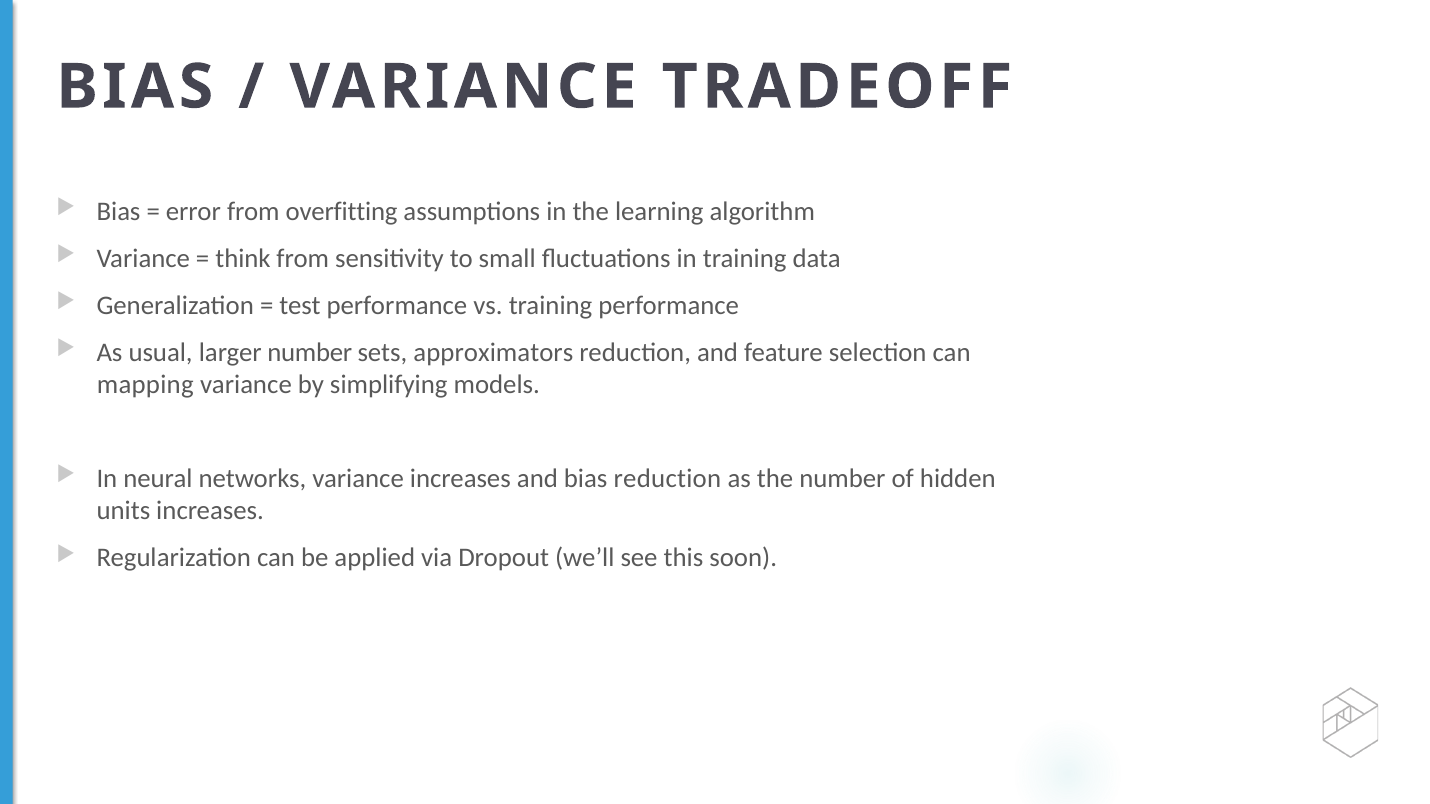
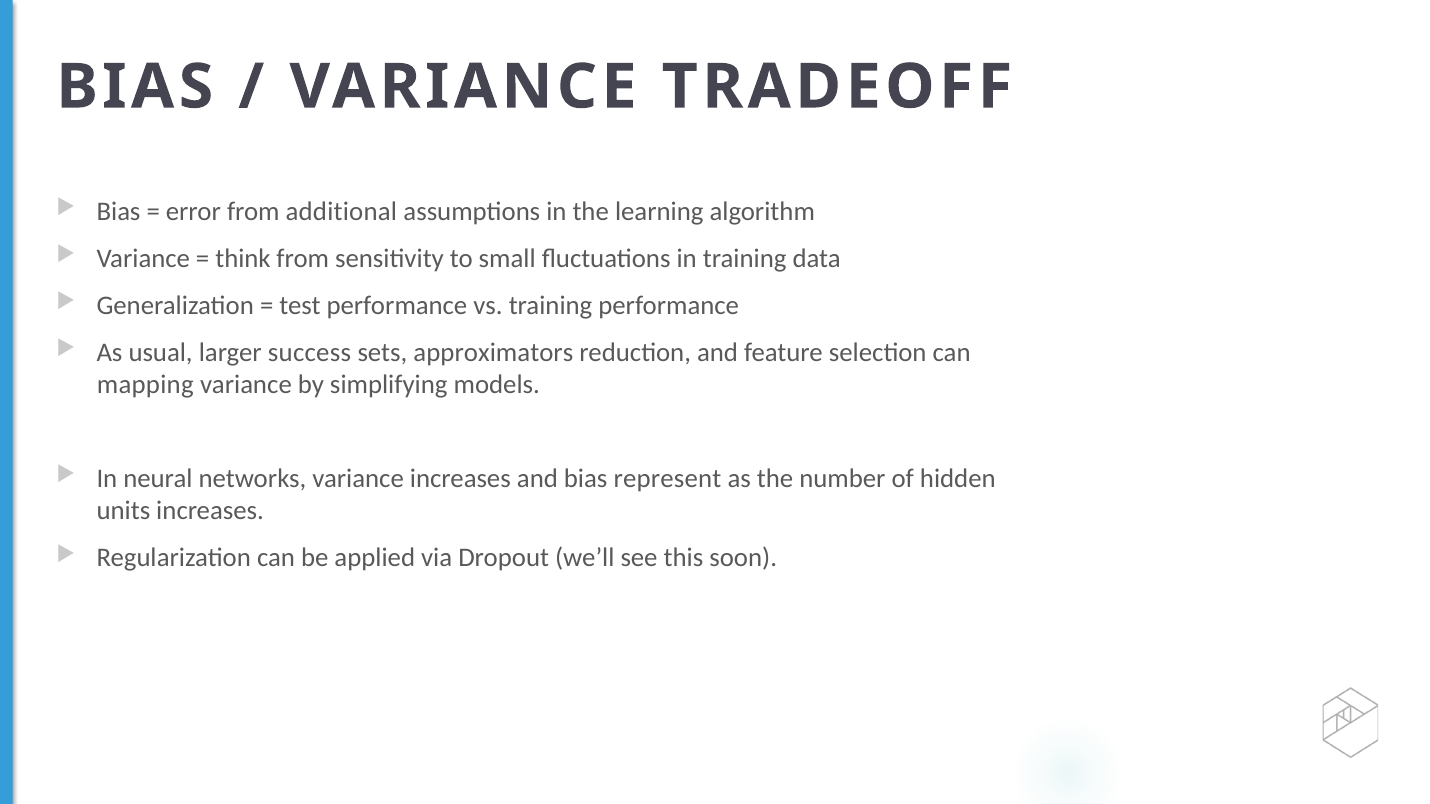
overfitting: overfitting -> additional (341, 211)
larger number: number -> success (309, 353)
bias reduction: reduction -> represent (667, 479)
